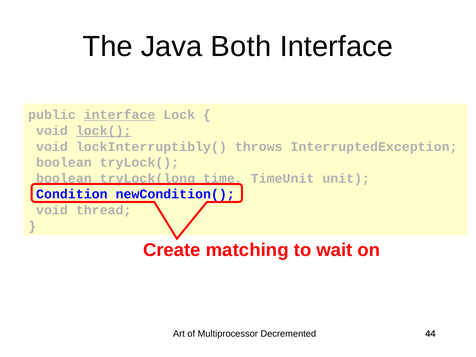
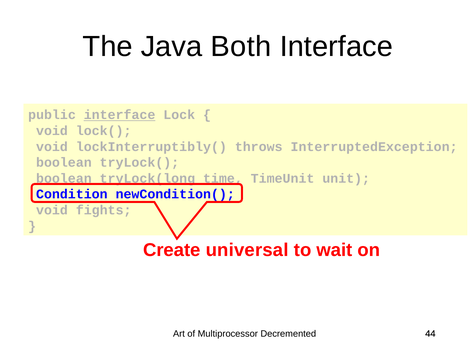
lock( underline: present -> none (104, 131)
thread: thread -> fights (104, 210)
matching: matching -> universal (247, 250)
